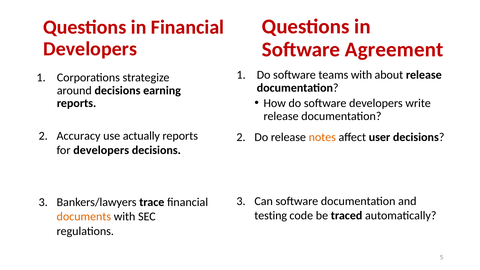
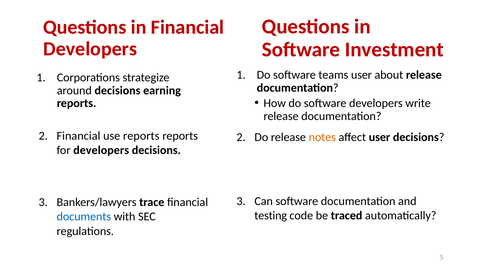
Agreement: Agreement -> Investment (394, 49)
teams with: with -> user (361, 75)
Accuracy: Accuracy -> Financial (78, 136)
use actually: actually -> reports (141, 136)
documents colour: orange -> blue (84, 217)
